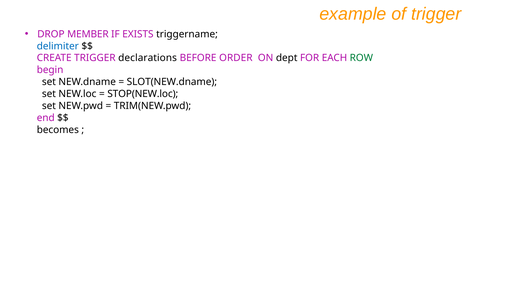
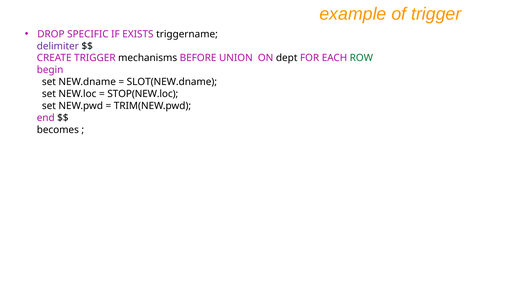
MEMBER: MEMBER -> SPECIFIC (88, 34)
delimiter colour: blue -> purple (58, 46)
declarations: declarations -> mechanisms (148, 58)
ORDER: ORDER -> UNION (236, 58)
